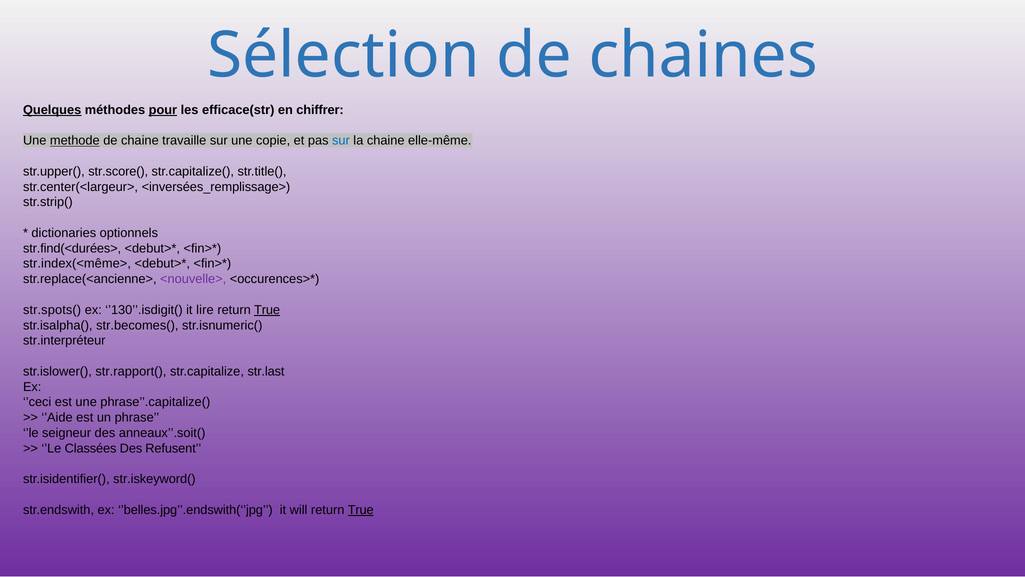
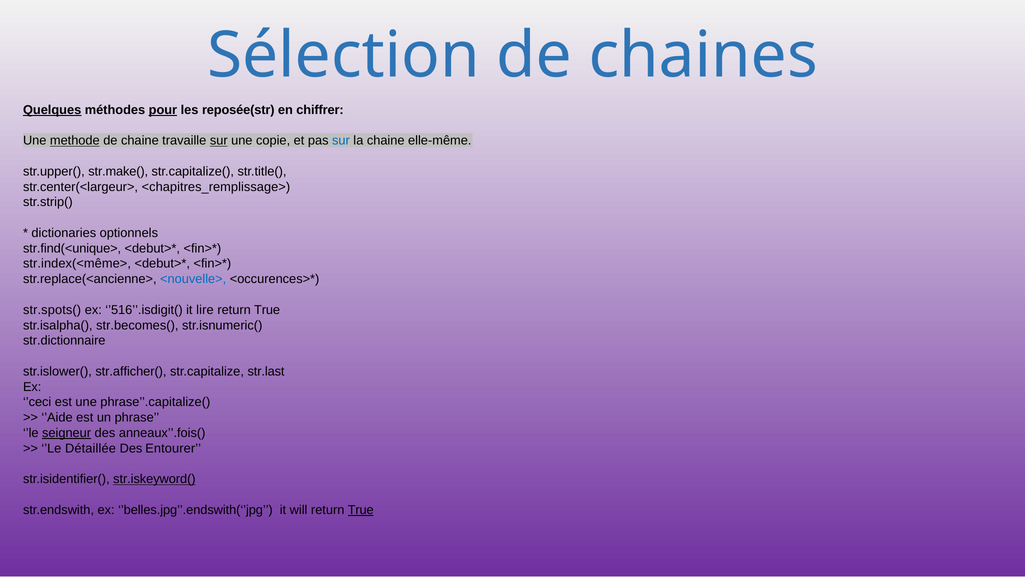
efficace(str: efficace(str -> reposée(str (238, 110)
sur underline: none -> present (219, 141)
str.score(: str.score( -> str.make( (118, 171)
<inversées_remplissage>: <inversées_remplissage> -> <chapitres_remplissage> (216, 187)
str.find(<durées>: str.find(<durées> -> str.find(<unique> (72, 248)
<nouvelle> colour: purple -> blue (193, 279)
’130’’.isdigit(: ’130’’.isdigit( -> ’516’’.isdigit( (144, 310)
True underline: present -> none (267, 310)
str.interpréteur: str.interpréteur -> str.dictionnaire (64, 340)
str.rapport(: str.rapport( -> str.afficher( (131, 371)
seigneur underline: none -> present (67, 433)
anneaux’’.soit(: anneaux’’.soit( -> anneaux’’.fois( (162, 433)
Classées: Classées -> Détaillée (90, 448)
Refusent: Refusent -> Entourer (173, 448)
str.iskeyword( underline: none -> present (154, 479)
